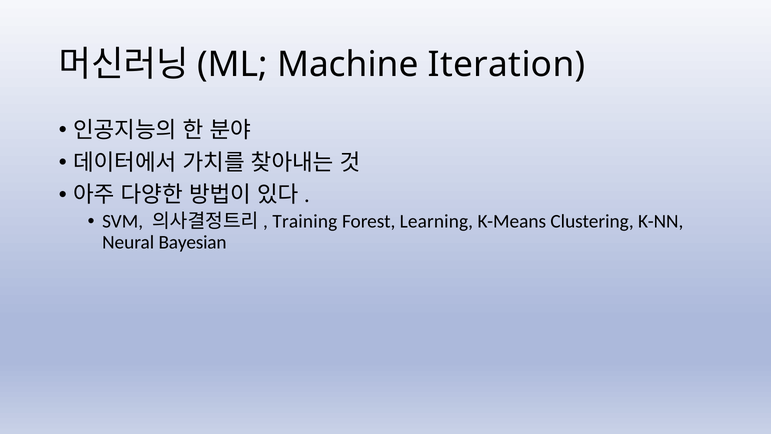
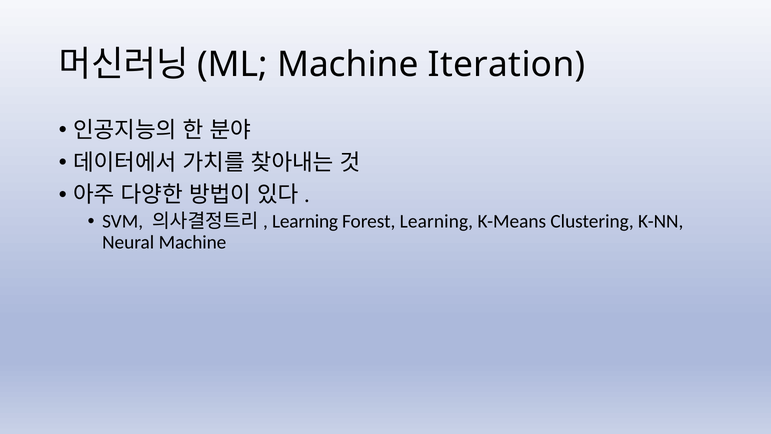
Training: Training -> Learning (305, 221)
Neural Bayesian: Bayesian -> Machine (192, 242)
